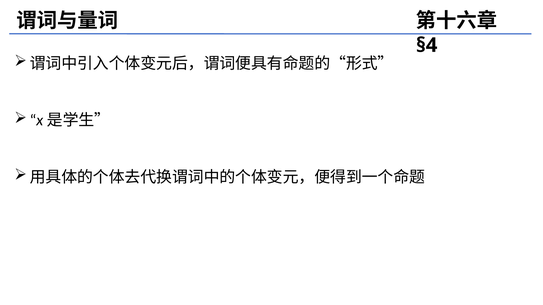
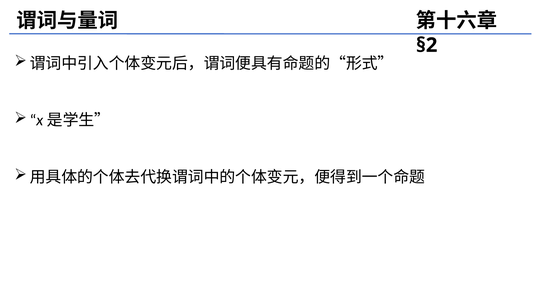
§4: §4 -> §2 (427, 45)
